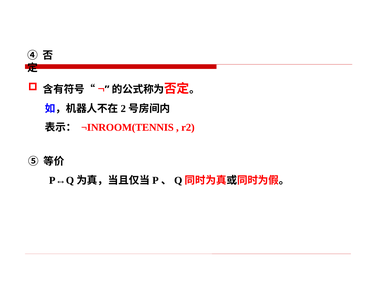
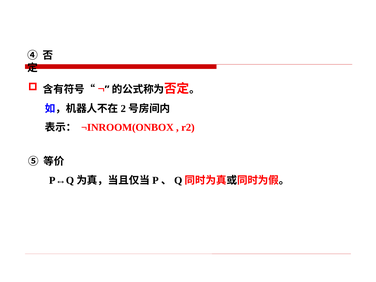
¬INROOM(TENNIS: ¬INROOM(TENNIS -> ¬INROOM(ONBOX (127, 128)
